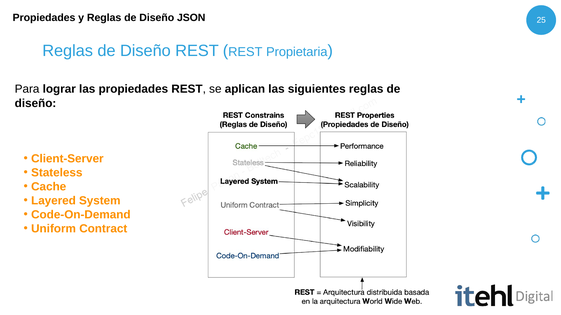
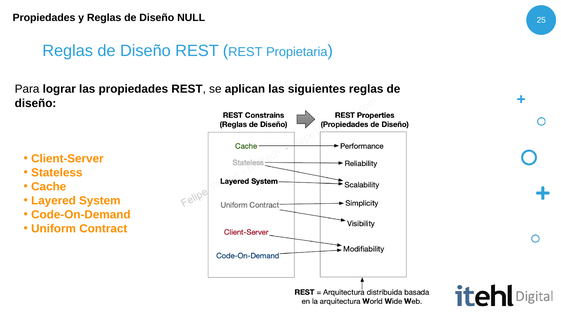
JSON: JSON -> NULL (191, 18)
